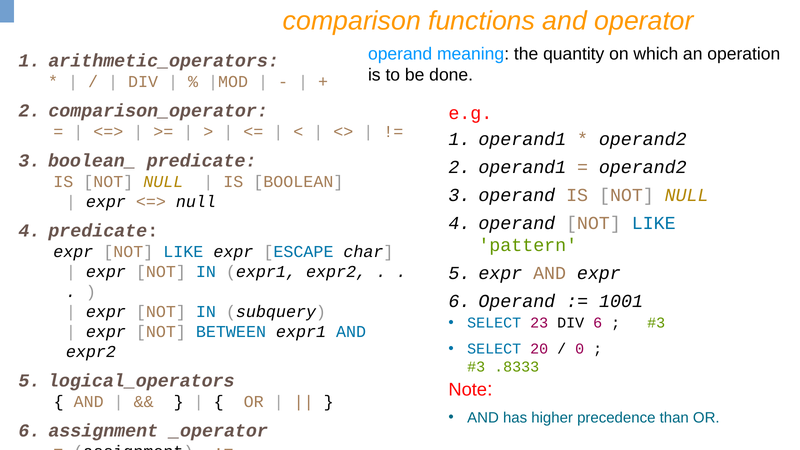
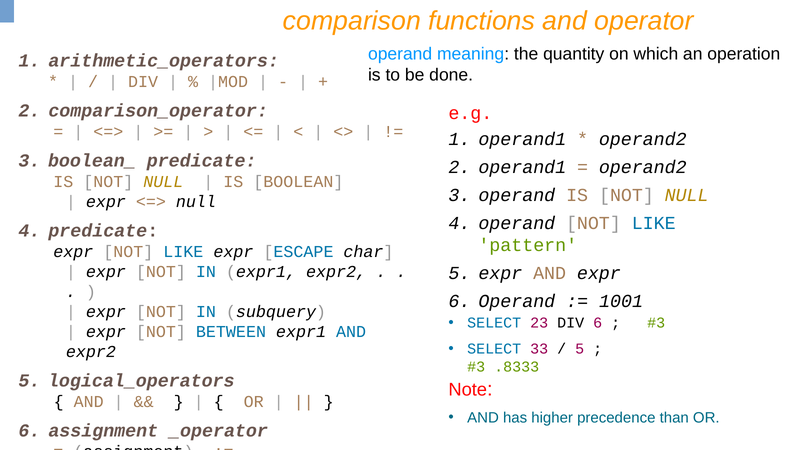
20: 20 -> 33 (539, 349)
0: 0 -> 5 (580, 349)
